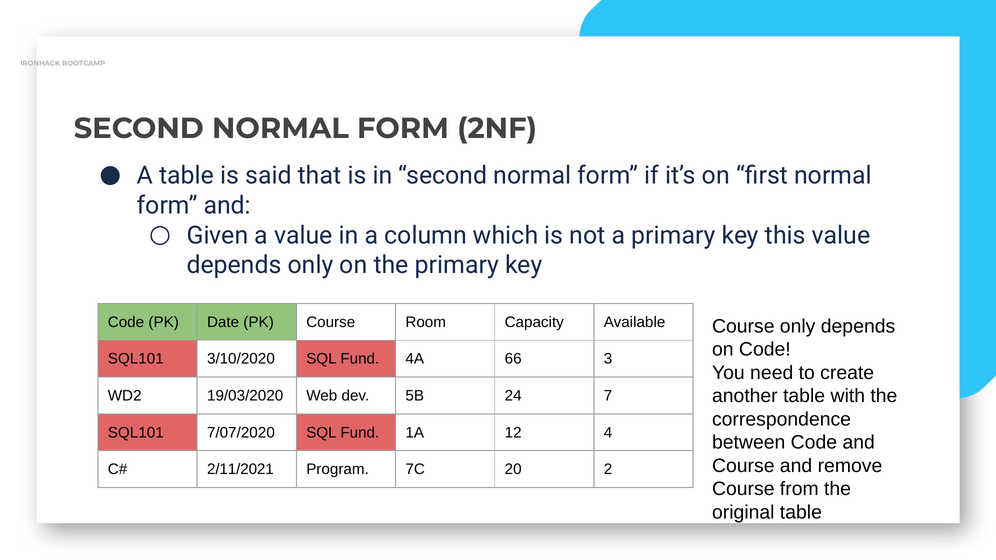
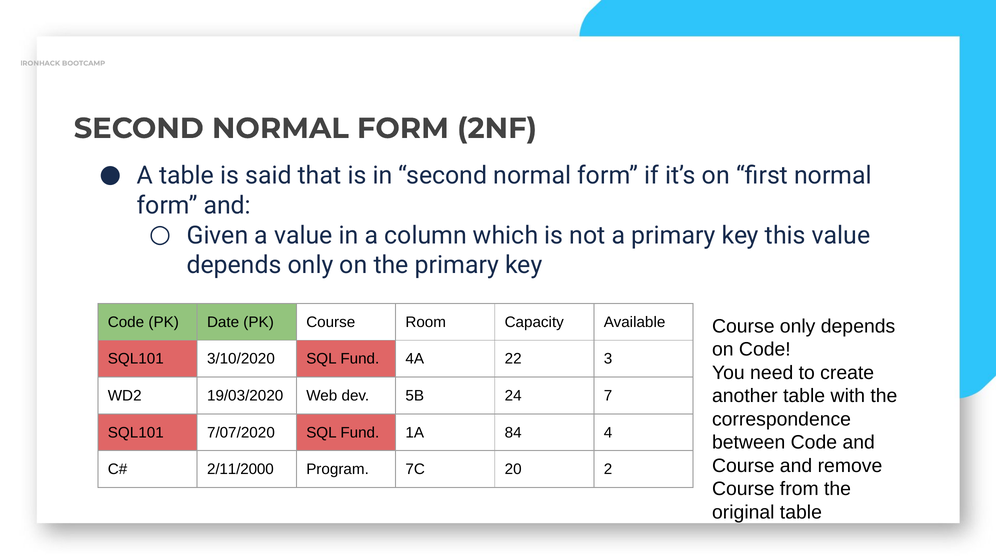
66: 66 -> 22 (513, 359)
12: 12 -> 84 (513, 433)
2/11/2021: 2/11/2021 -> 2/11/2000 (240, 470)
